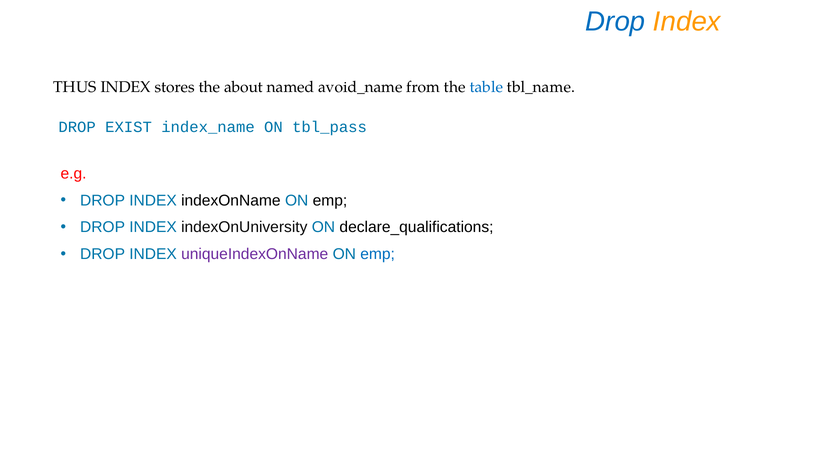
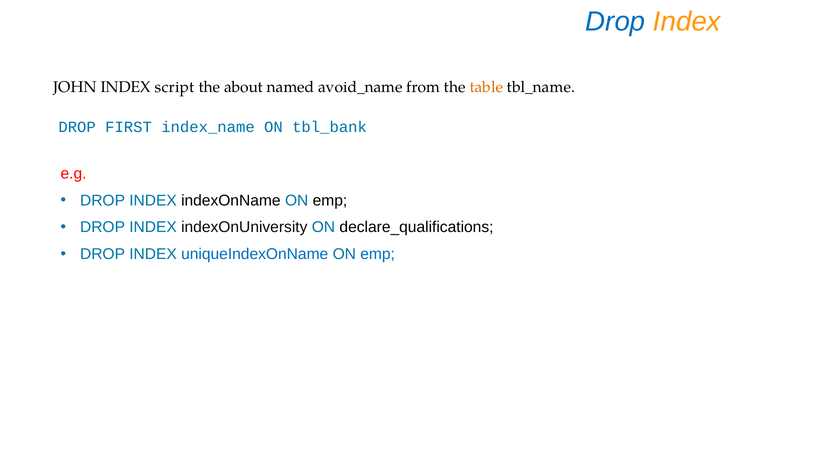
THUS: THUS -> JOHN (75, 87)
stores: stores -> script (175, 87)
table colour: blue -> orange (486, 87)
EXIST: EXIST -> FIRST (129, 127)
tbl_pass: tbl_pass -> tbl_bank (330, 127)
uniqueIndexOnName colour: purple -> blue (255, 255)
